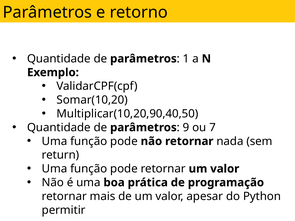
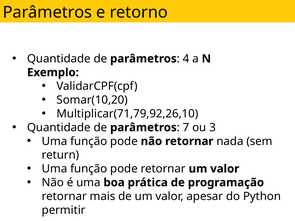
1: 1 -> 4 (186, 59)
Multiplicar(10,20,90,40,50: Multiplicar(10,20,90,40,50 -> Multiplicar(71,79,92,26,10 (127, 114)
9: 9 -> 7 (186, 128)
7: 7 -> 3 (213, 128)
